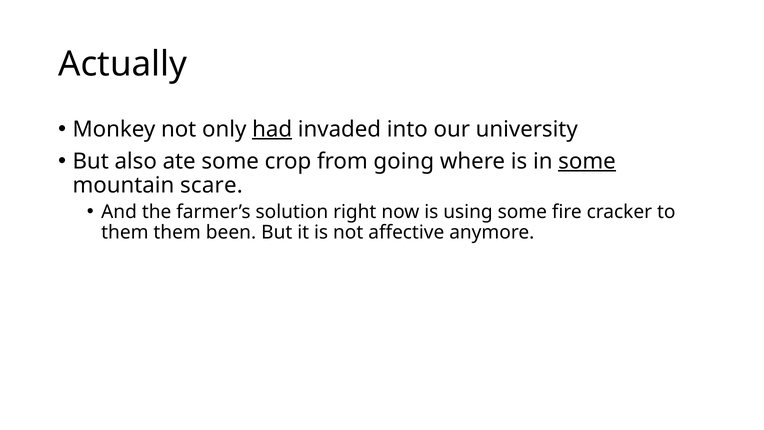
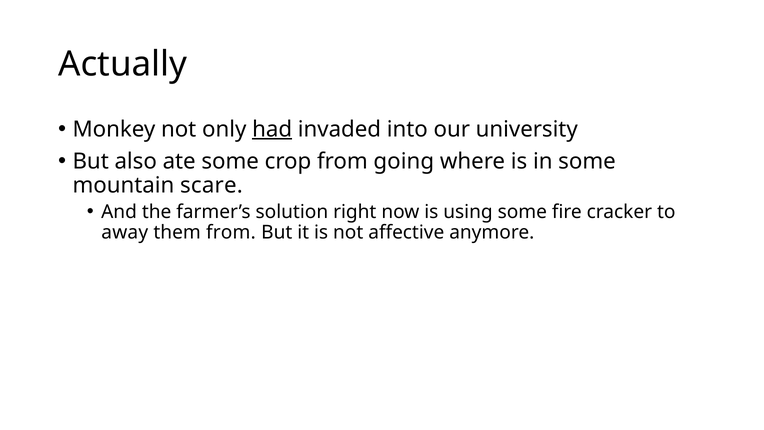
some underline: present -> none (587, 161)
them: them -> away (125, 232)
them been: been -> from (231, 232)
